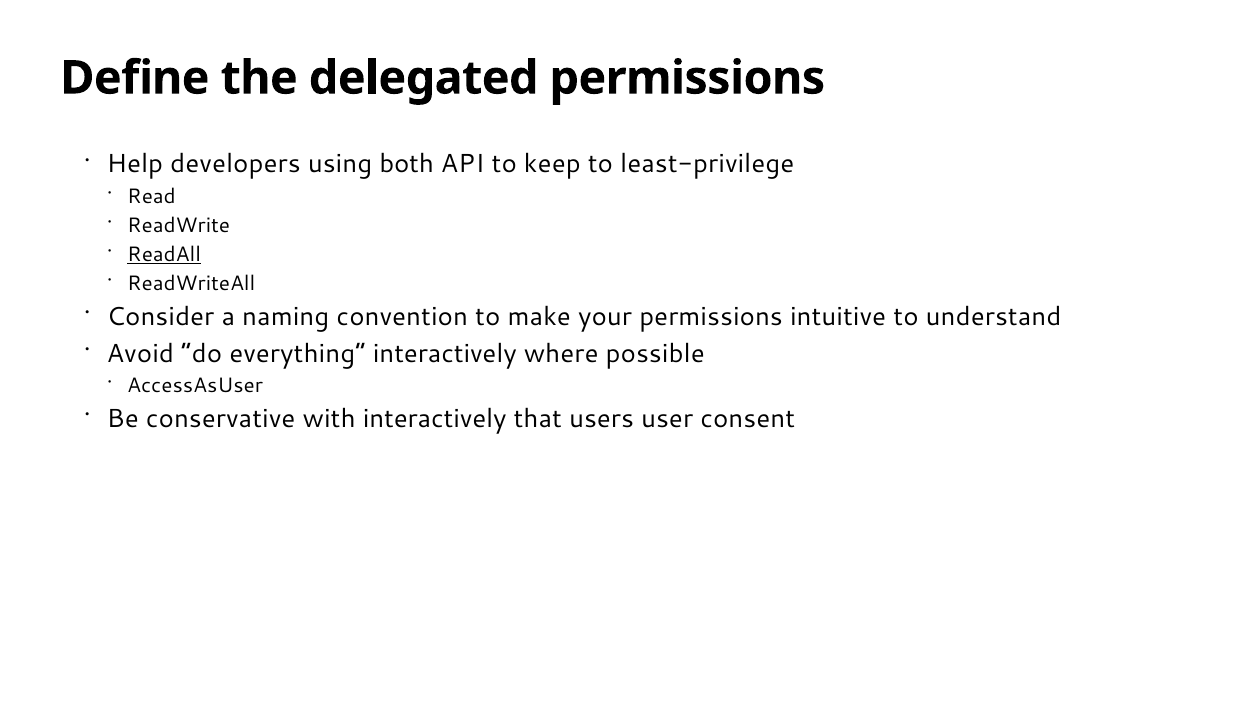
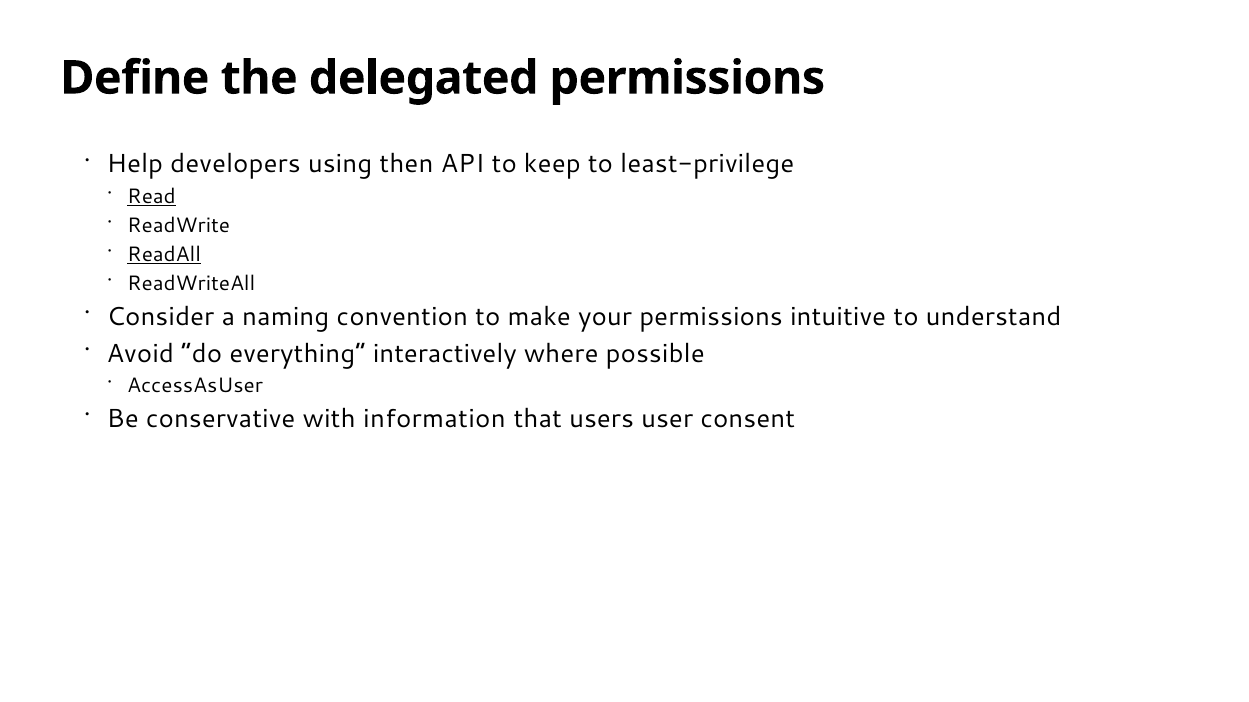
both: both -> then (406, 164)
Read underline: none -> present (151, 196)
with interactively: interactively -> information (435, 419)
